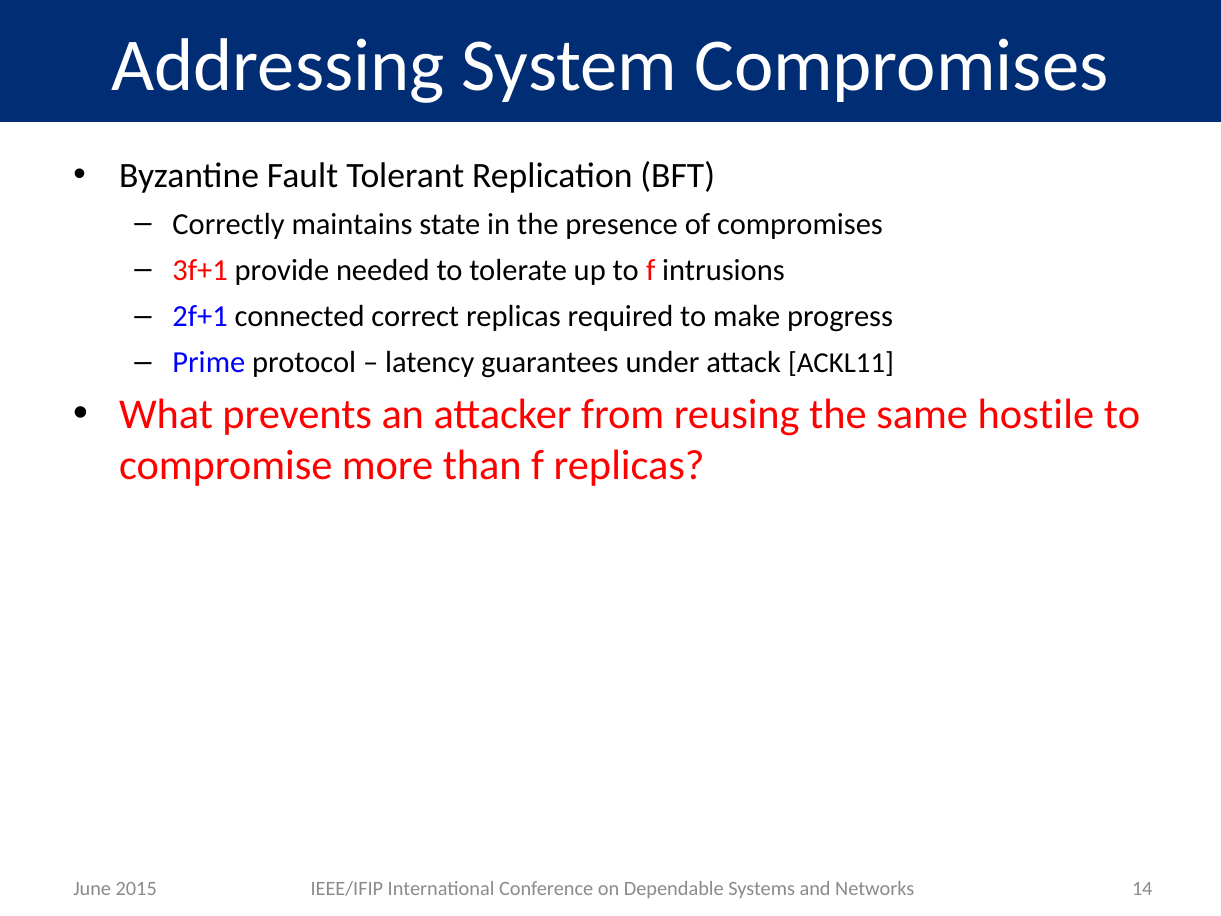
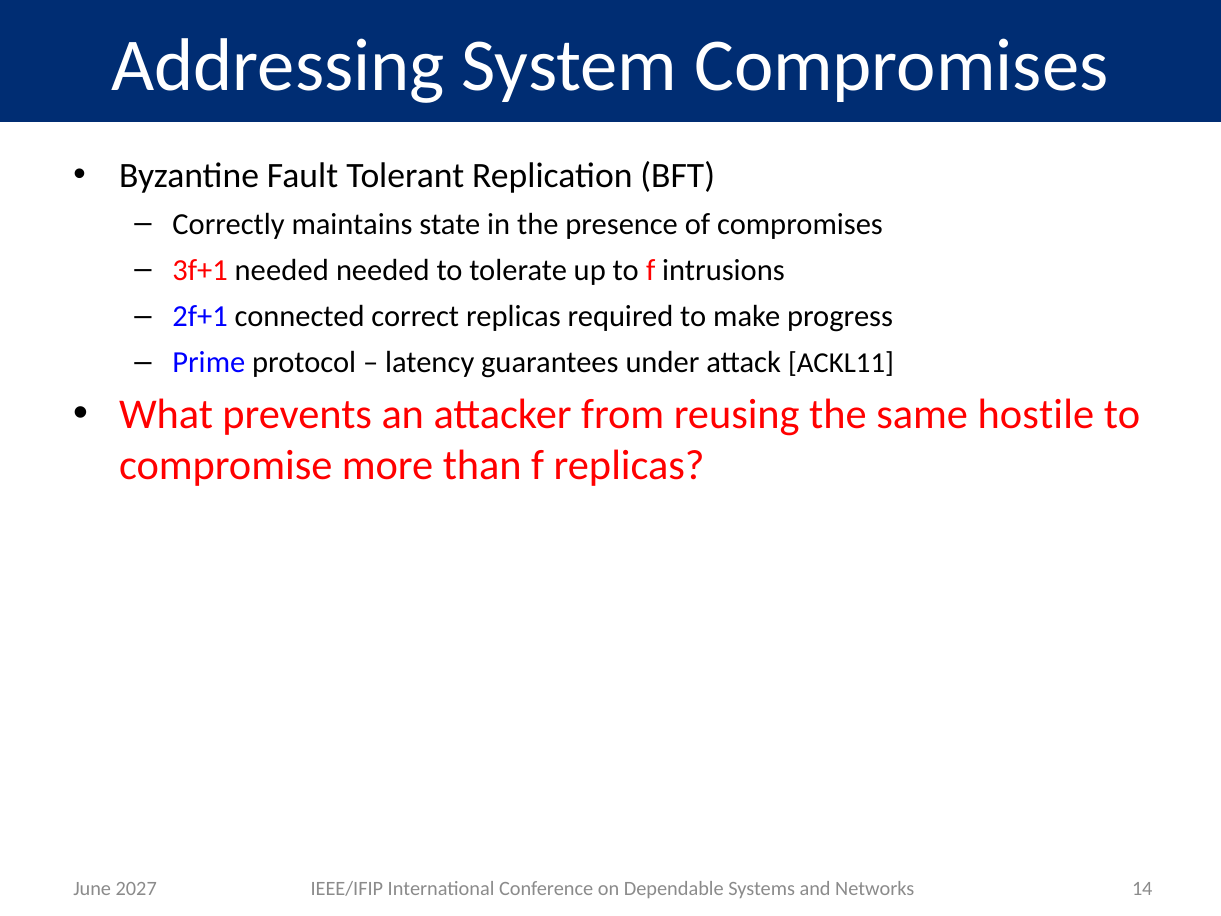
3f+1 provide: provide -> needed (282, 270)
2015: 2015 -> 2027 (136, 888)
